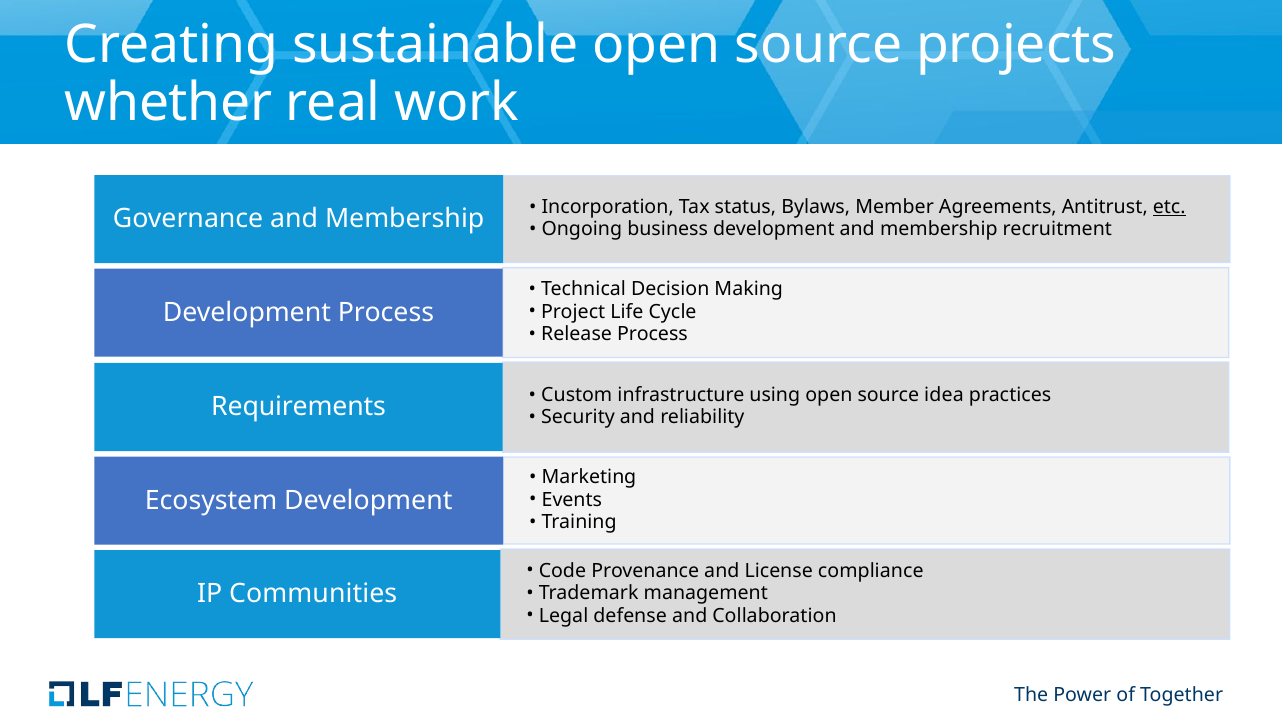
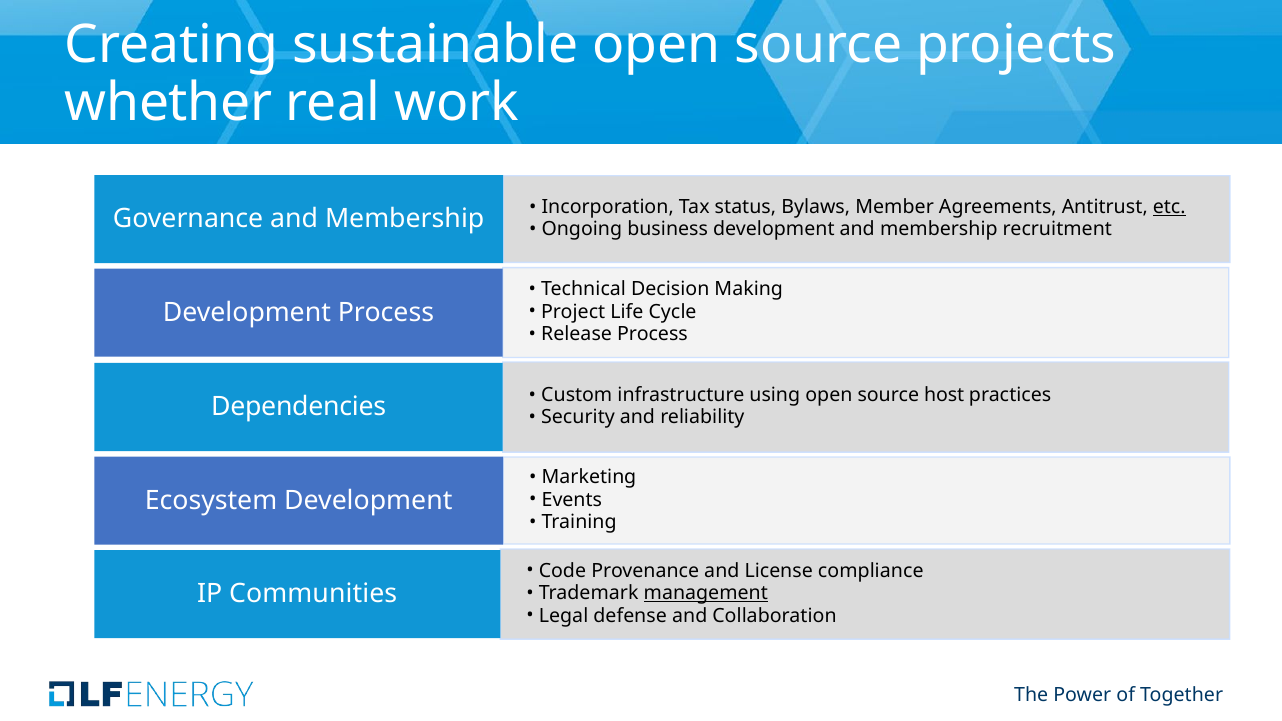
idea: idea -> host (944, 395)
Requirements: Requirements -> Dependencies (299, 407)
management underline: none -> present (706, 593)
